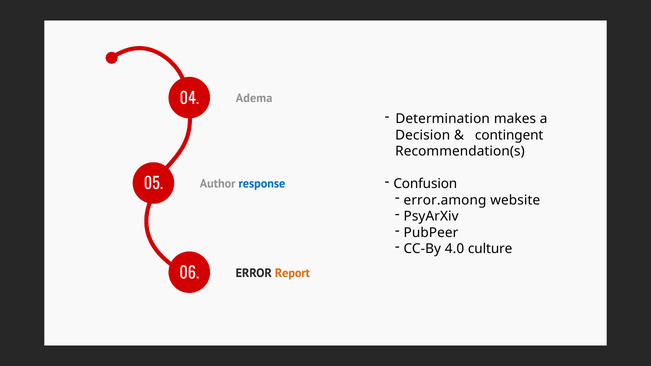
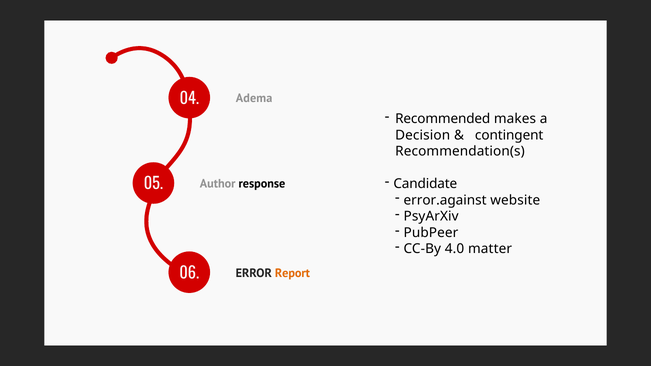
Determination: Determination -> Recommended (443, 119)
Confusion: Confusion -> Candidate (425, 184)
response colour: blue -> black (262, 184)
error.among: error.among -> error.against (445, 200)
culture: culture -> matter (490, 249)
